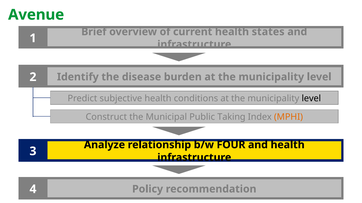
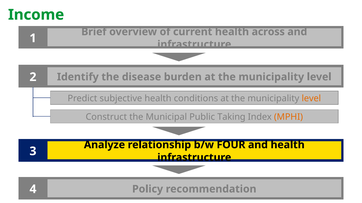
Avenue: Avenue -> Income (36, 15)
states: states -> across (268, 32)
level colour: black -> orange (311, 99)
